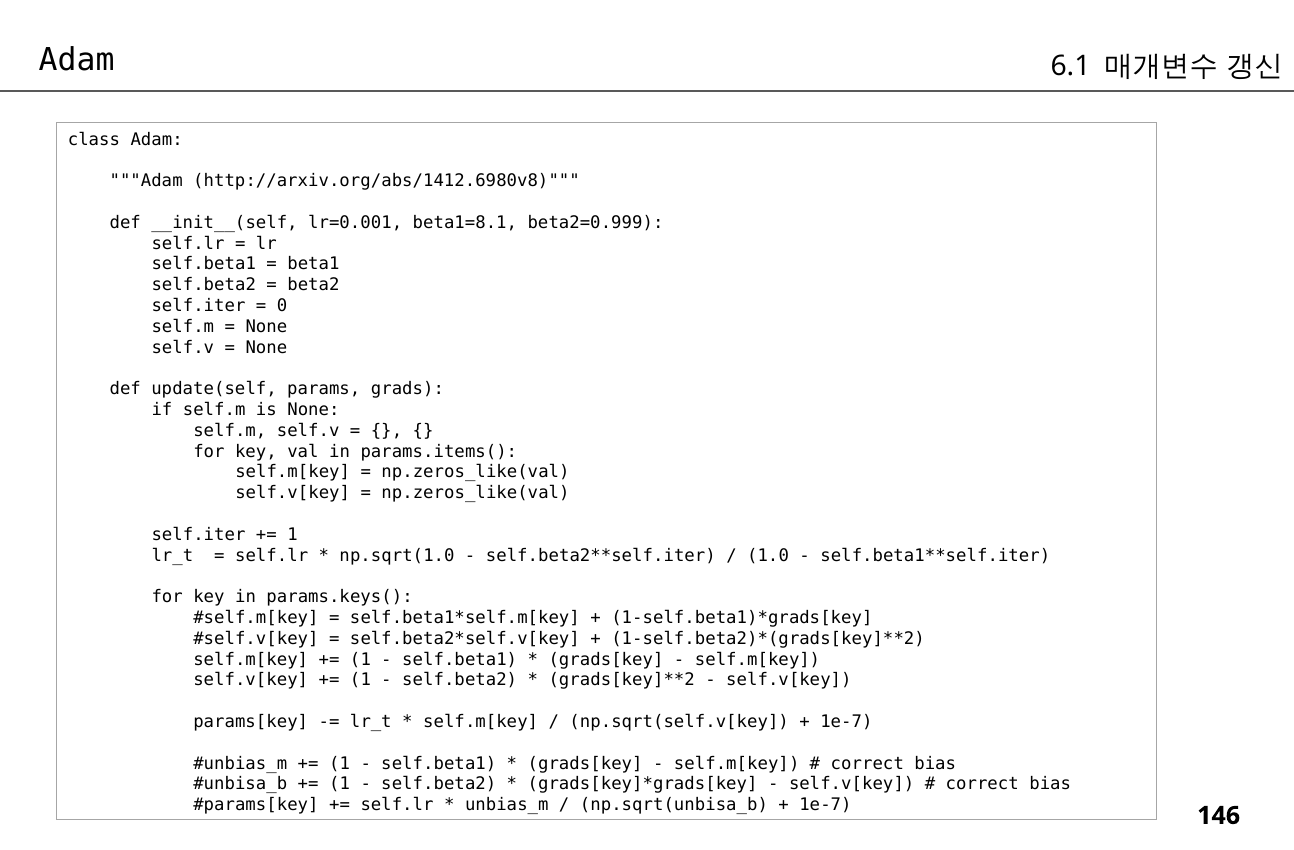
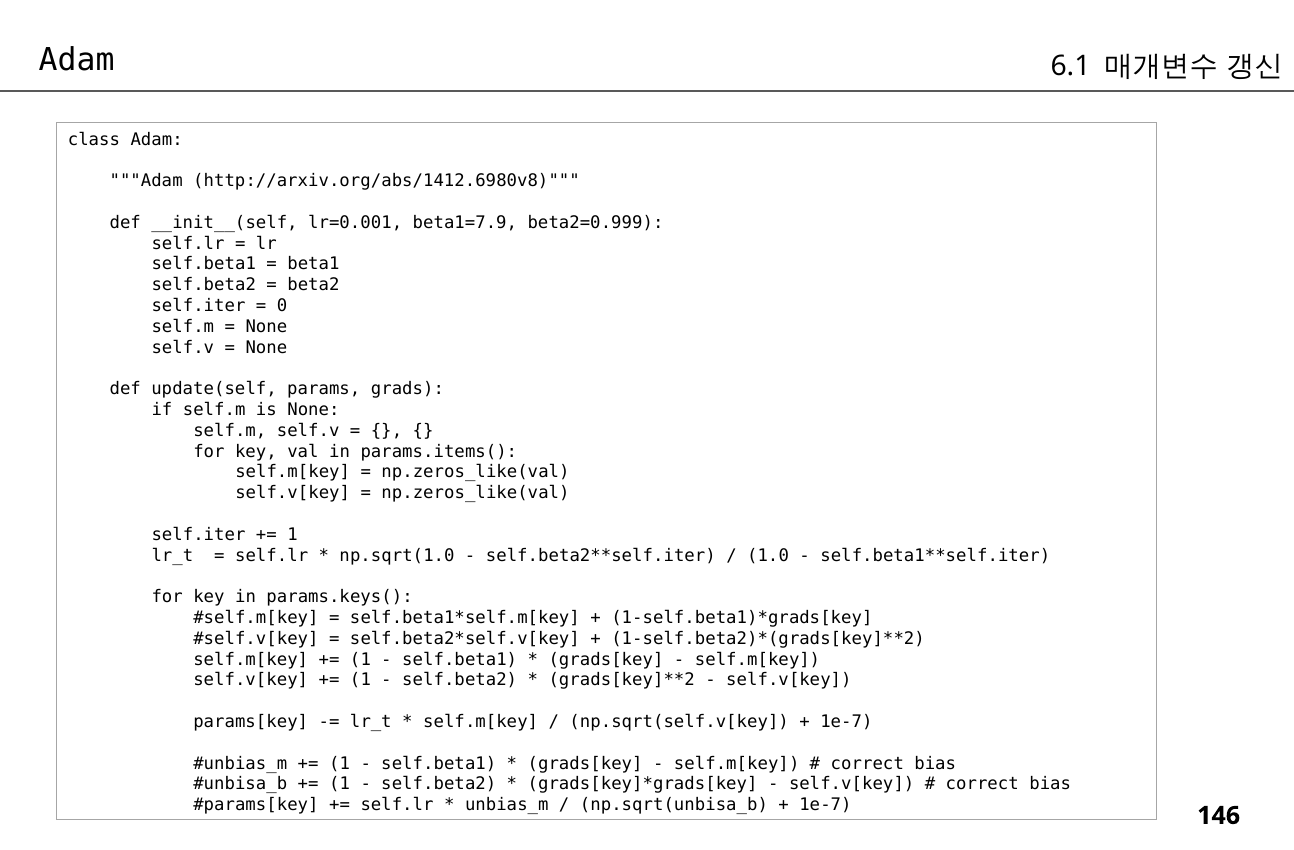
beta1=8.1: beta1=8.1 -> beta1=7.9 (465, 223)
